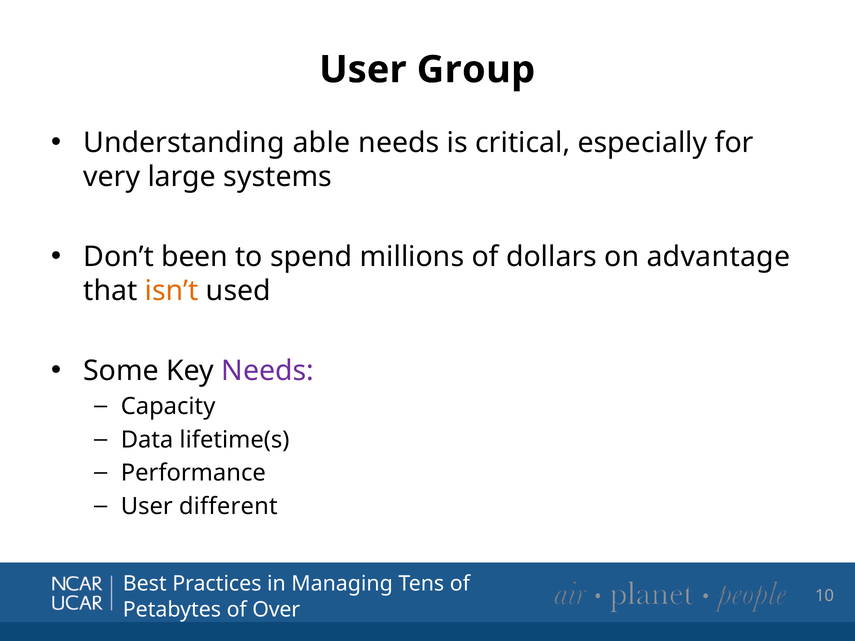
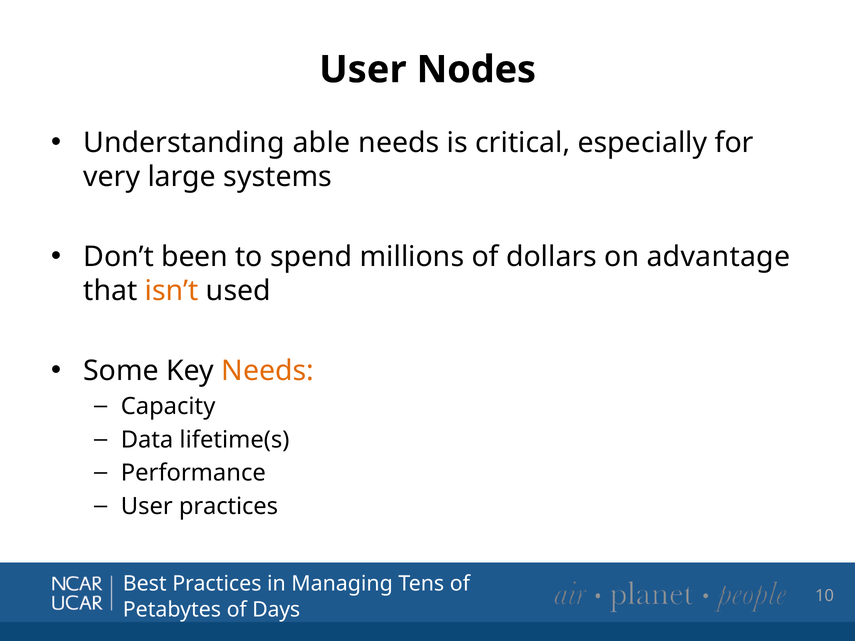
Group: Group -> Nodes (476, 70)
Needs colour: purple -> orange (268, 371)
User different: different -> practices (228, 506)
Over: Over -> Days (276, 610)
